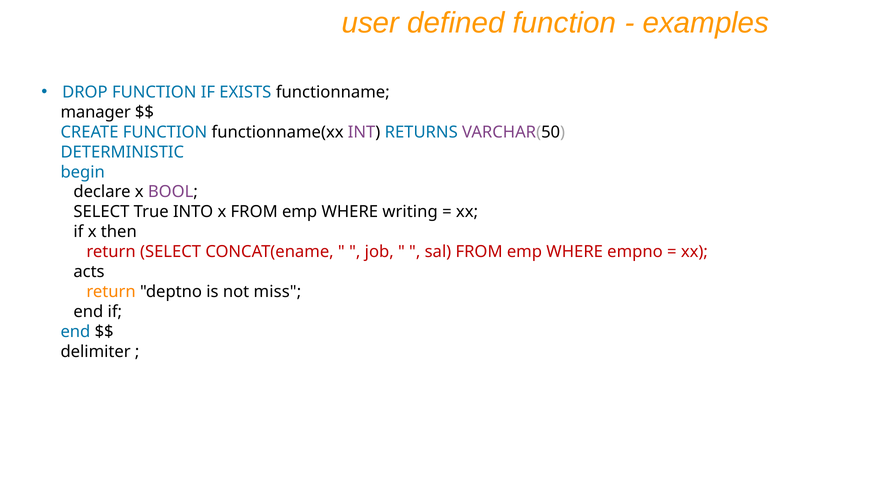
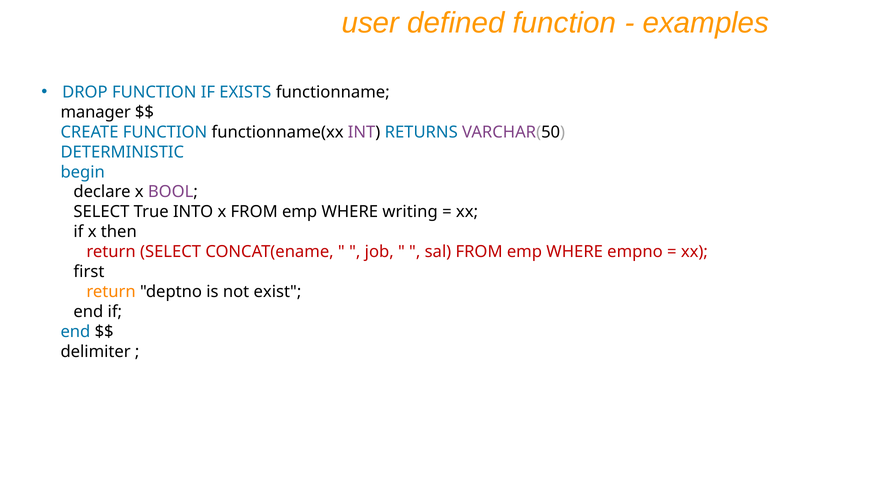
acts: acts -> first (89, 272)
miss: miss -> exist (277, 292)
